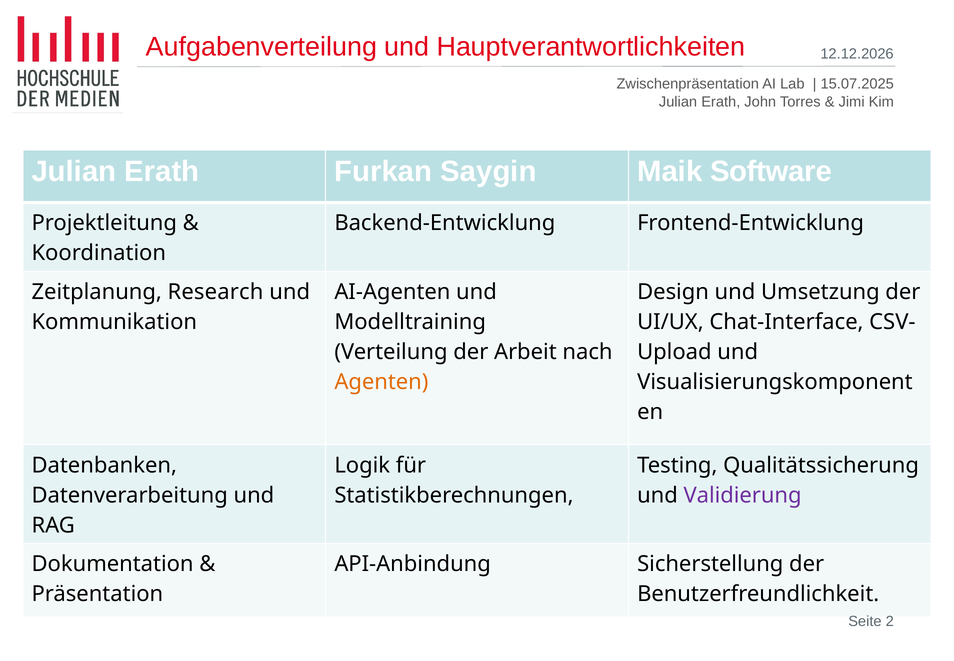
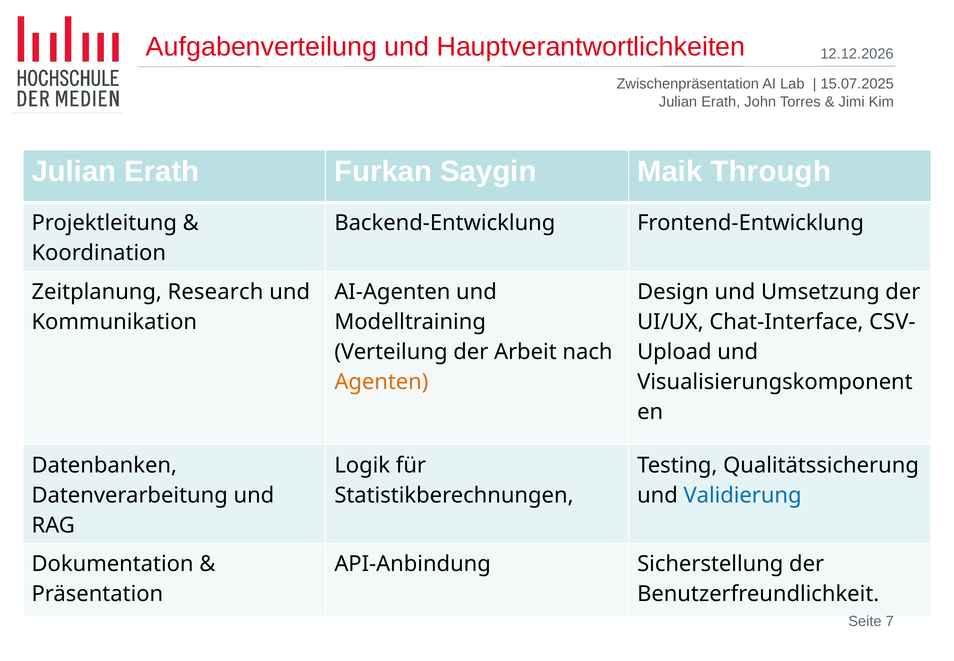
Software: Software -> Through (771, 171)
Validierung colour: purple -> blue (743, 495)
2: 2 -> 7 (890, 621)
